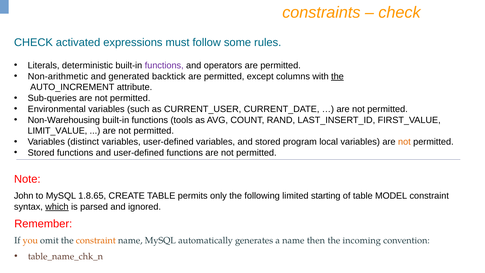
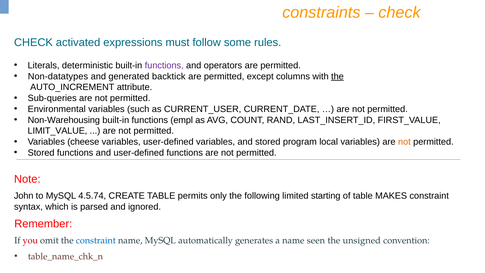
Non-arithmetic: Non-arithmetic -> Non-datatypes (58, 76)
tools: tools -> empl (182, 120)
distinct: distinct -> cheese (83, 142)
1.8.65: 1.8.65 -> 4.5.74 (92, 196)
MODEL: MODEL -> MAKES (391, 196)
which underline: present -> none (57, 207)
you colour: orange -> red (30, 240)
constraint colour: orange -> blue (96, 240)
then: then -> seen (316, 240)
incoming: incoming -> unsigned (362, 240)
